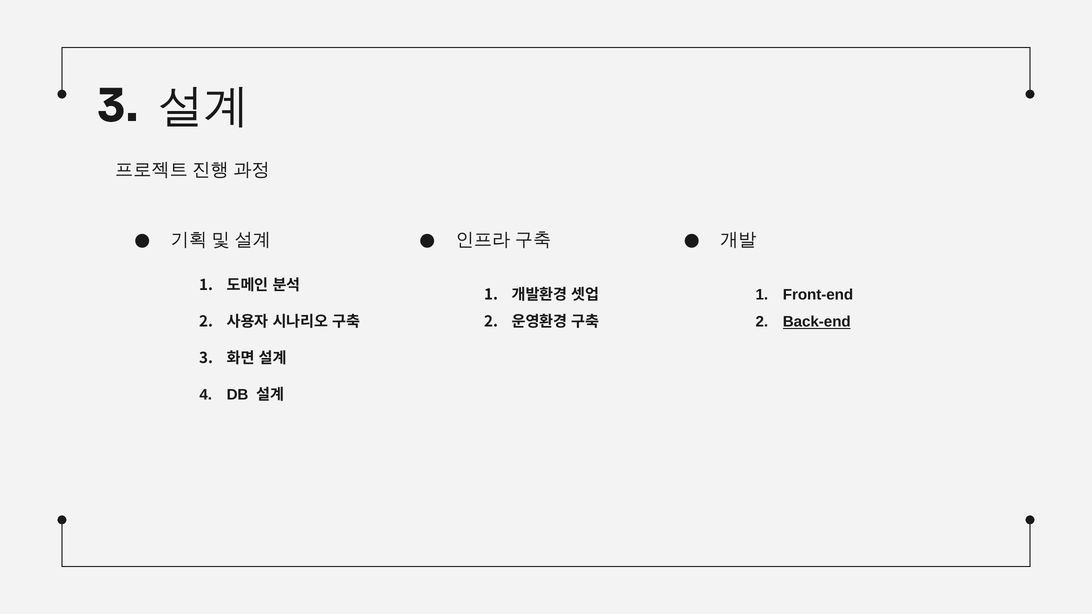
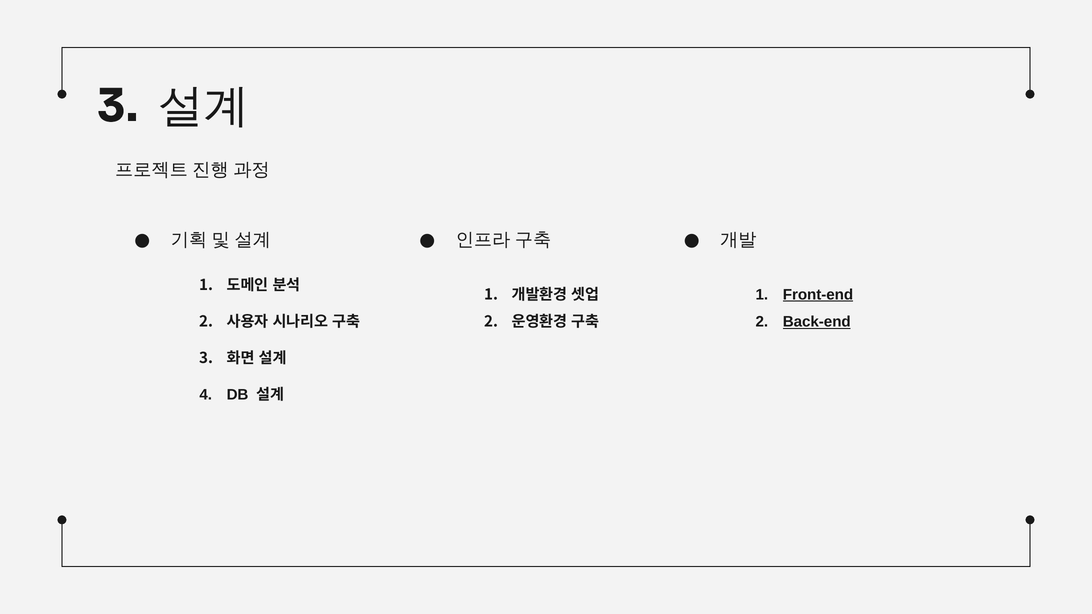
Front-end underline: none -> present (818, 295)
